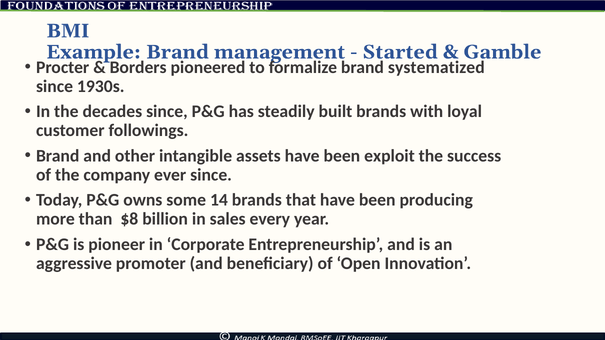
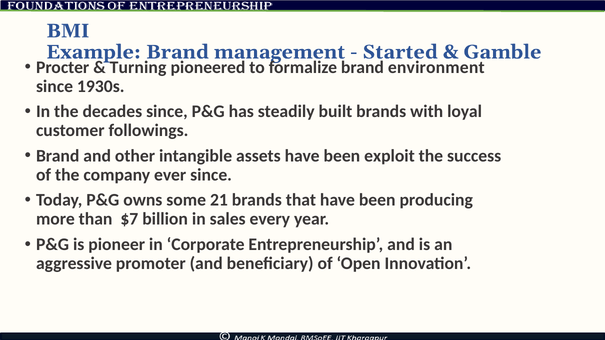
Borders: Borders -> Turning (138, 67)
systematized: systematized -> environment (436, 67)
14: 14 -> 21 (219, 200)
$8: $8 -> $7 (129, 219)
